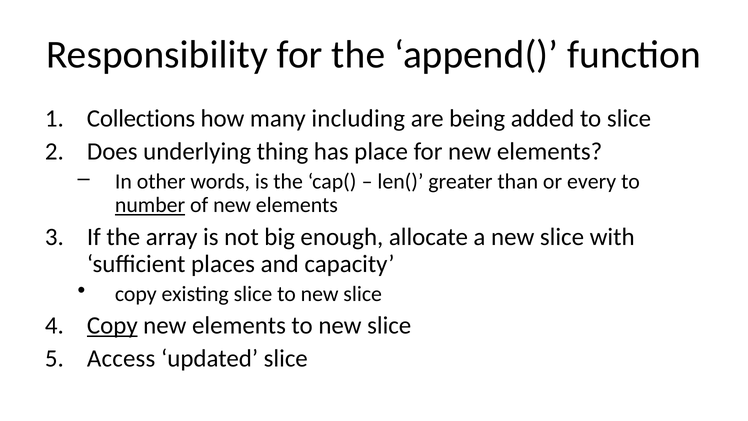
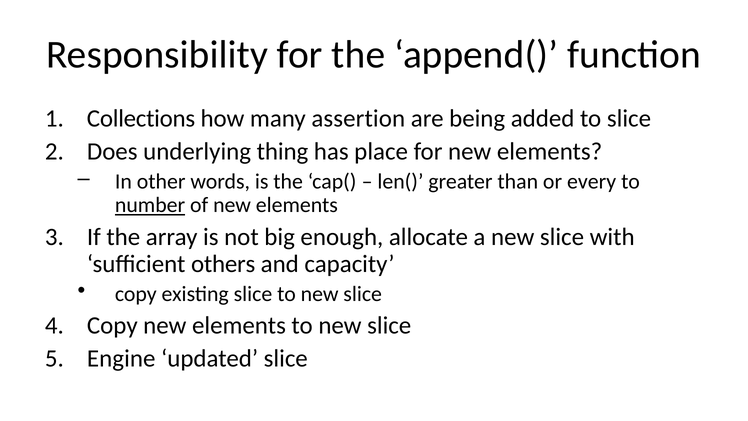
including: including -> assertion (358, 119)
places: places -> others (223, 264)
Copy underline: present -> none (112, 325)
Access: Access -> Engine (121, 358)
